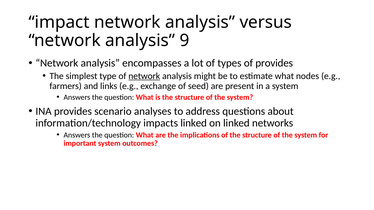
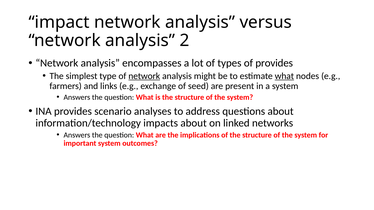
9: 9 -> 2 (184, 41)
what underline: none -> present (284, 76)
impacts linked: linked -> about (194, 123)
